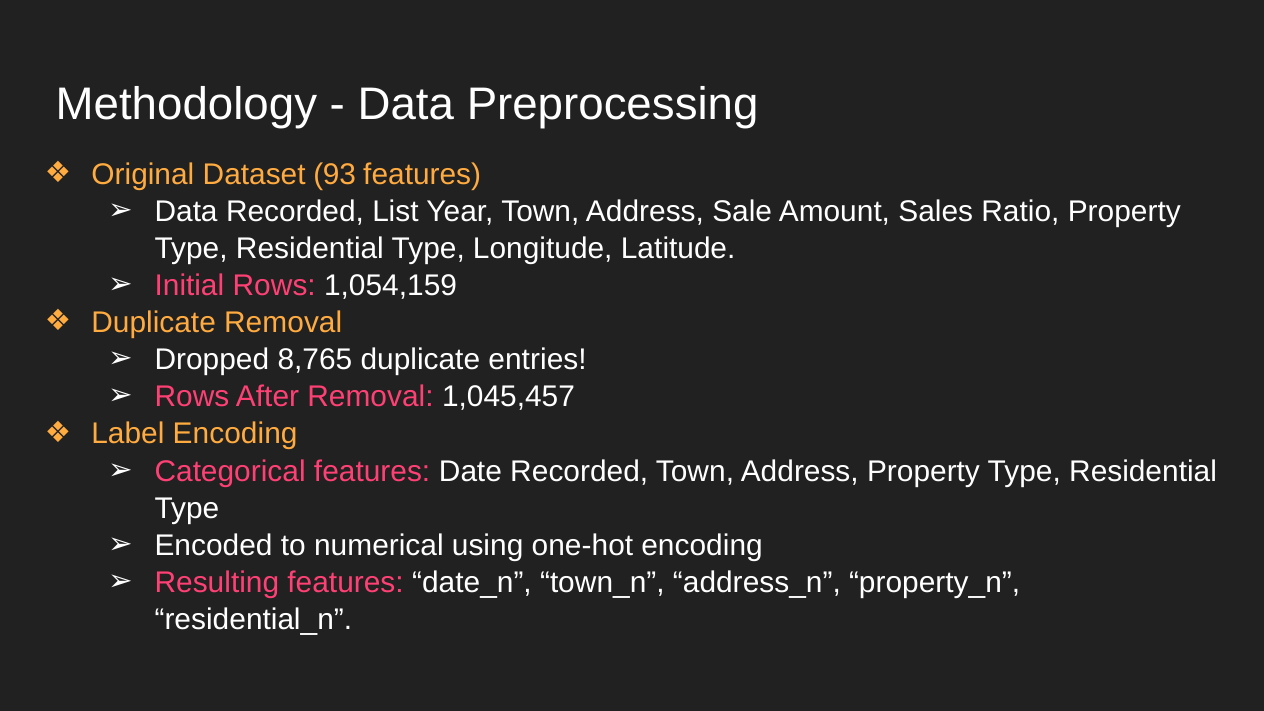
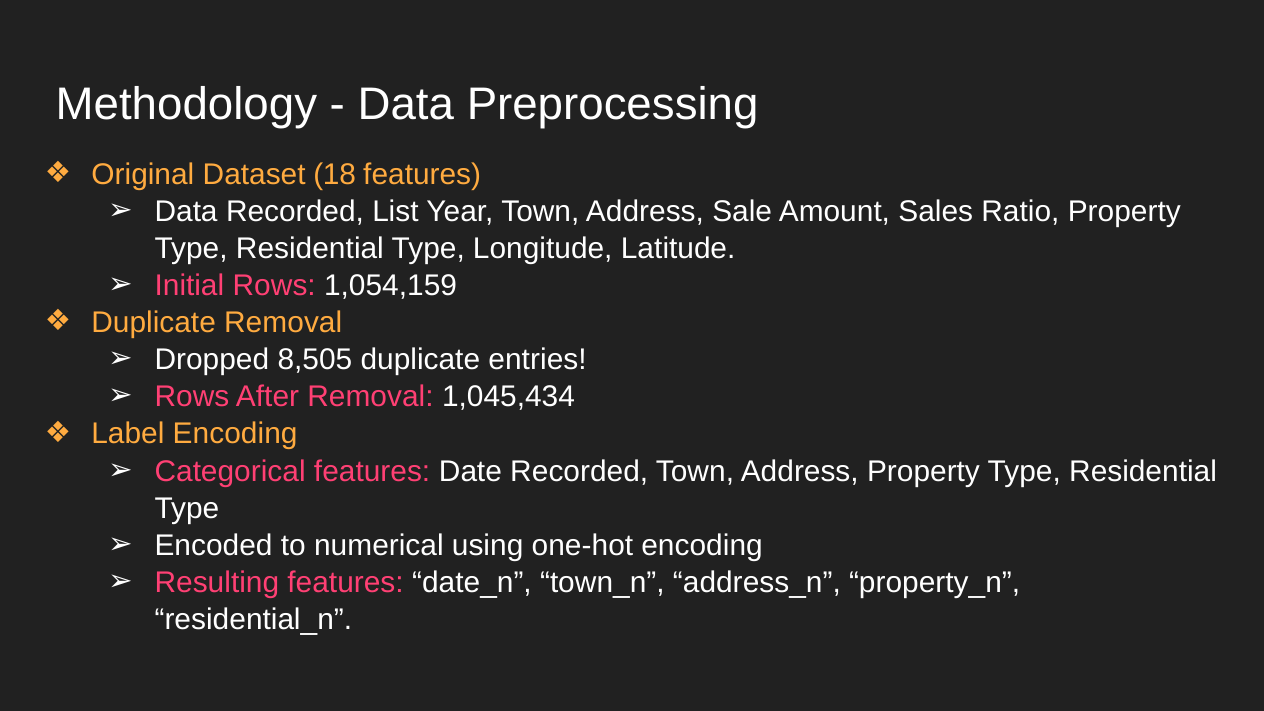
93: 93 -> 18 (335, 175)
8,765: 8,765 -> 8,505 (315, 360)
1,045,457: 1,045,457 -> 1,045,434 (508, 397)
